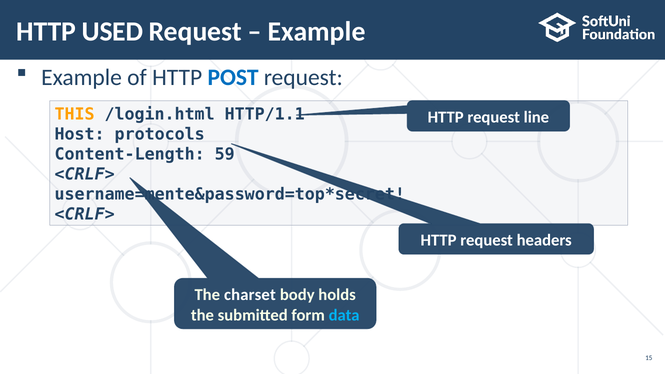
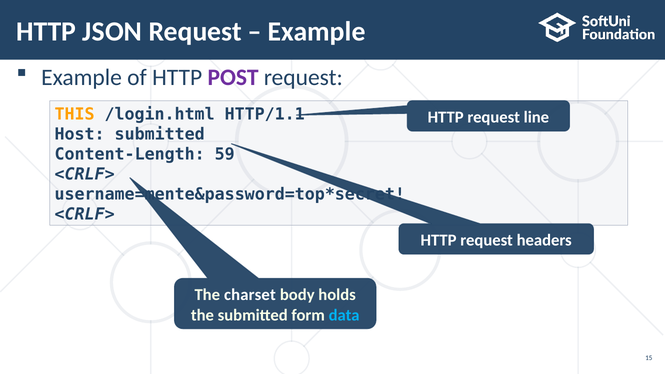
USED: USED -> JSON (112, 32)
POST colour: blue -> purple (233, 77)
Host protocols: protocols -> submitted (160, 134)
